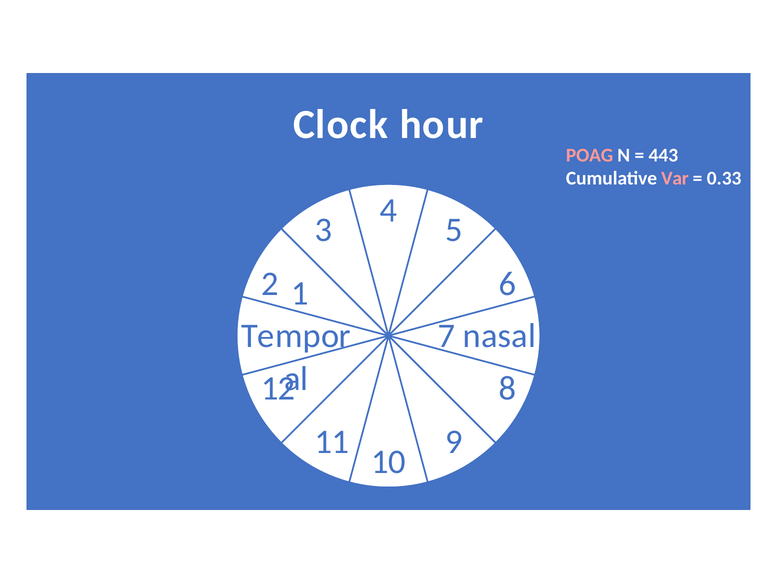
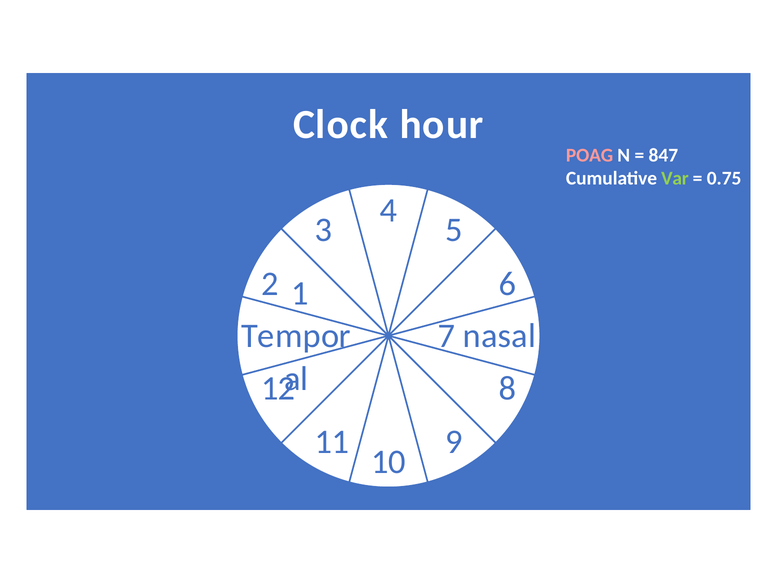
443: 443 -> 847 (663, 155)
Var colour: pink -> light green (675, 178)
0.33: 0.33 -> 0.75 (724, 178)
